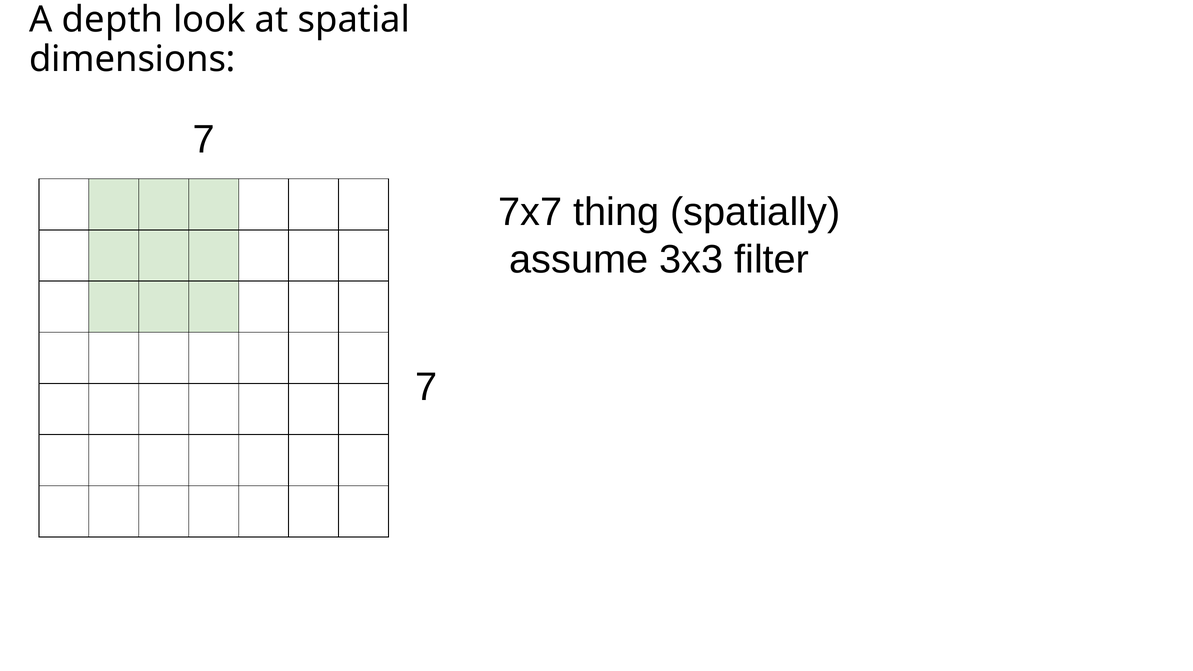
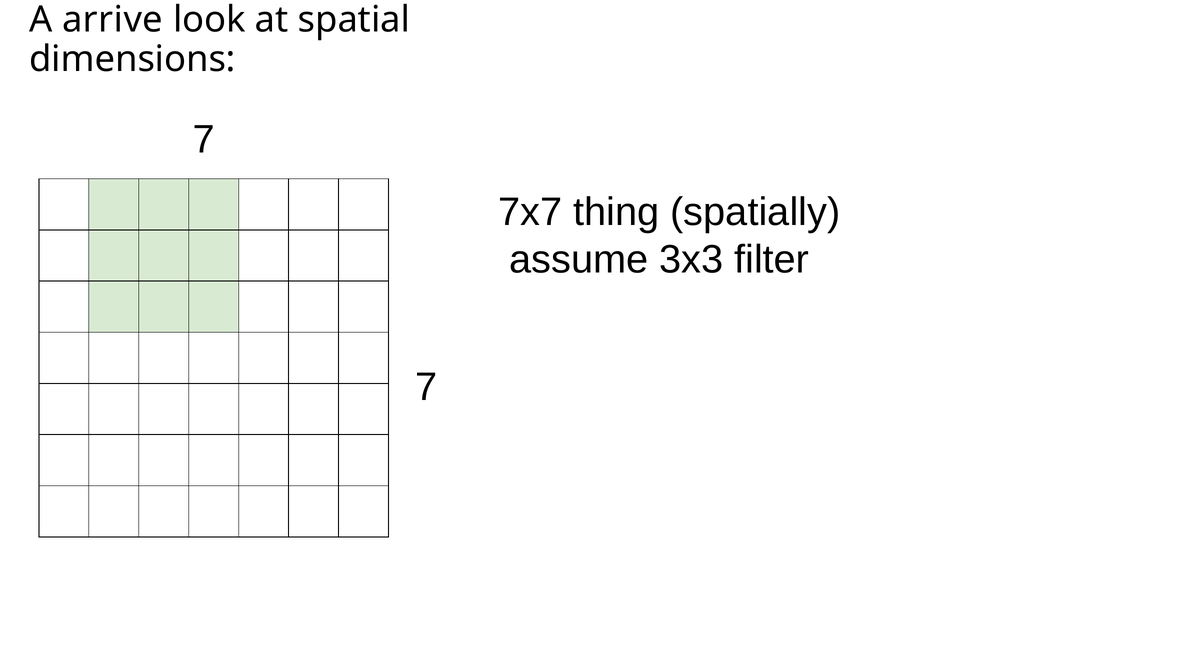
depth: depth -> arrive (113, 20)
